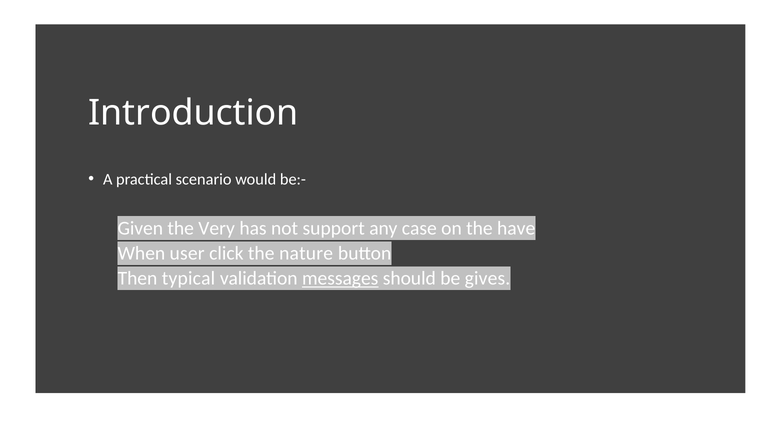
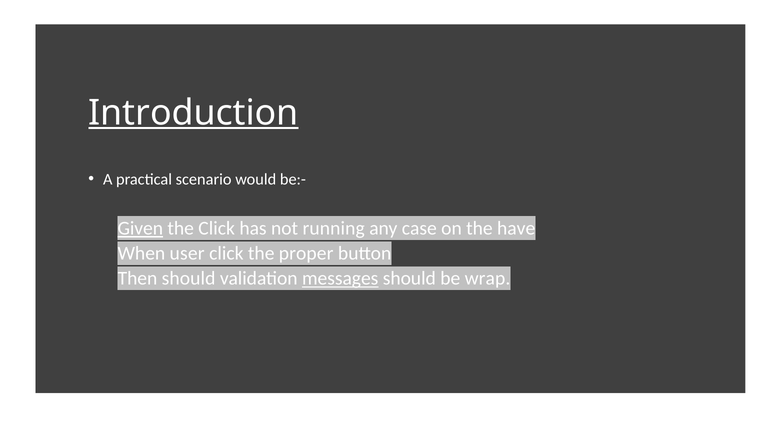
Introduction underline: none -> present (193, 113)
Given underline: none -> present (140, 228)
the Very: Very -> Click (217, 228)
support: support -> running (334, 228)
nature: nature -> proper (306, 254)
Then typical: typical -> should (189, 279)
gives: gives -> wrap (488, 279)
